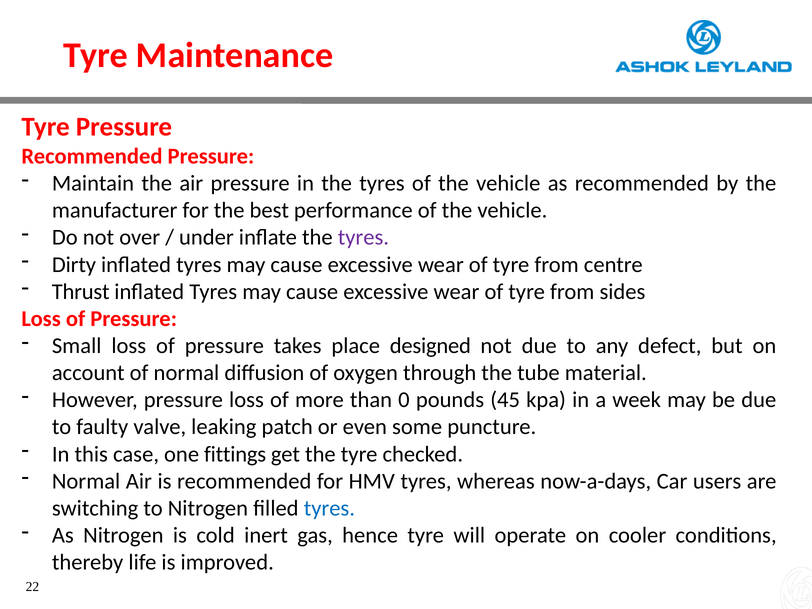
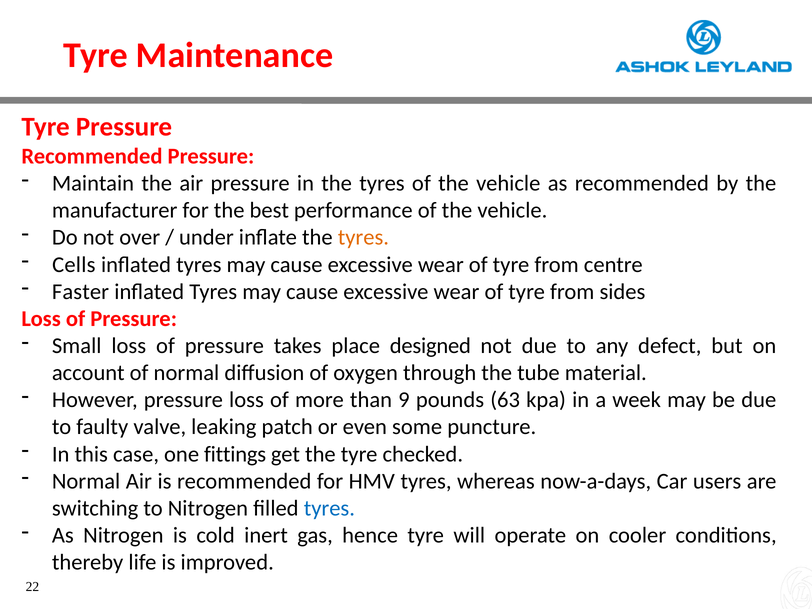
tyres colour: purple -> orange (363, 237)
Dirty: Dirty -> Cells (74, 265)
Thrust: Thrust -> Faster (81, 292)
0: 0 -> 9 (404, 400)
45: 45 -> 63 (505, 400)
